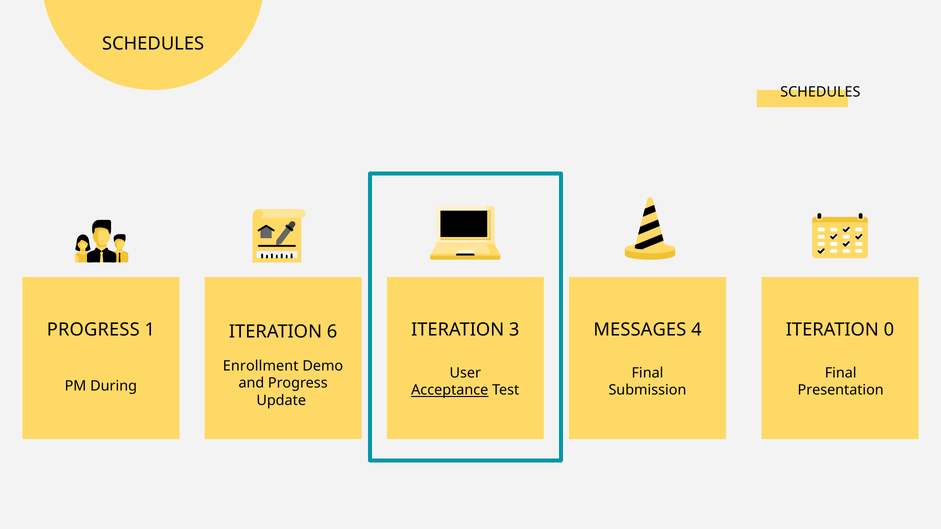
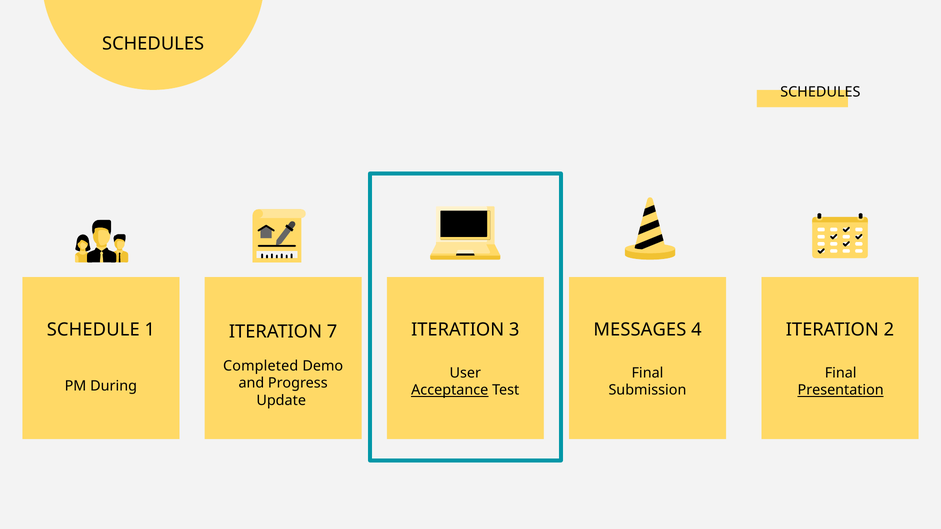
PROGRESS: PROGRESS -> SCHEDULE (93, 330)
0: 0 -> 2 (889, 330)
6: 6 -> 7 (332, 332)
Enrollment: Enrollment -> Completed (261, 366)
Presentation underline: none -> present (841, 390)
